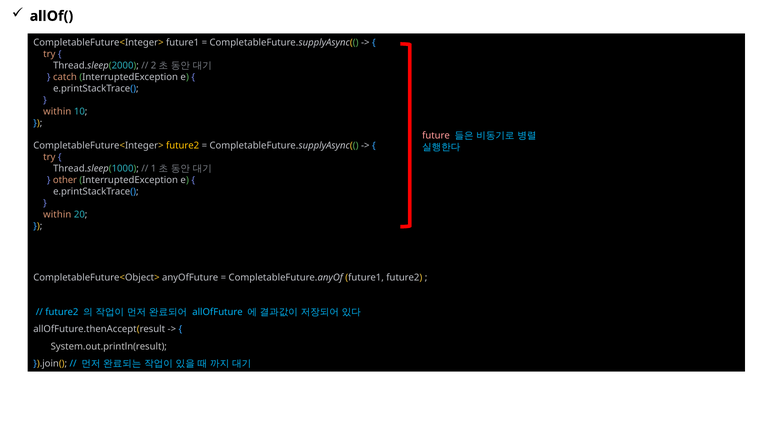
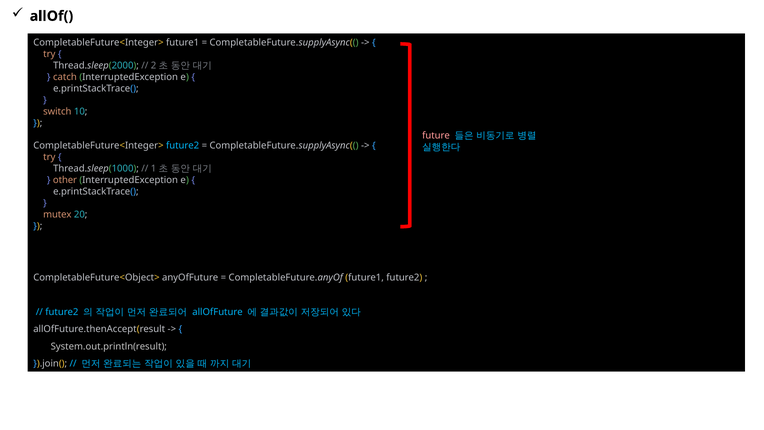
within: within -> switch (57, 111)
future2 colour: yellow -> light blue (183, 146)
within: within -> mutex (57, 214)
